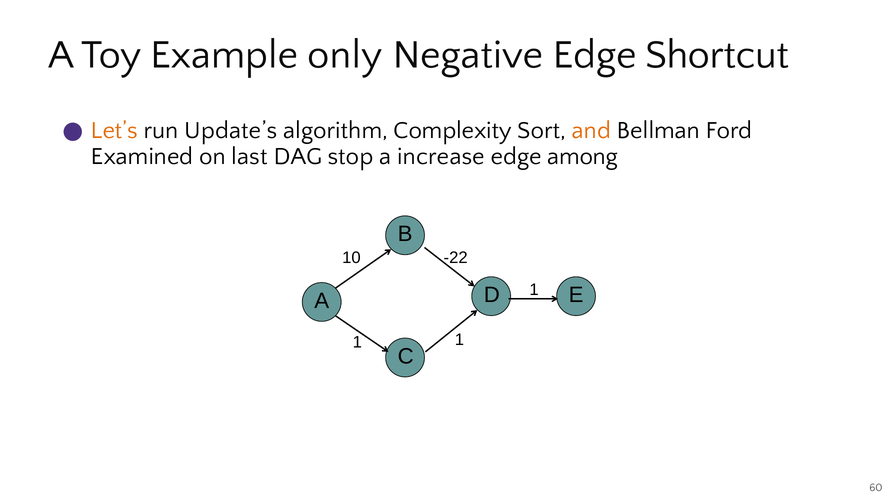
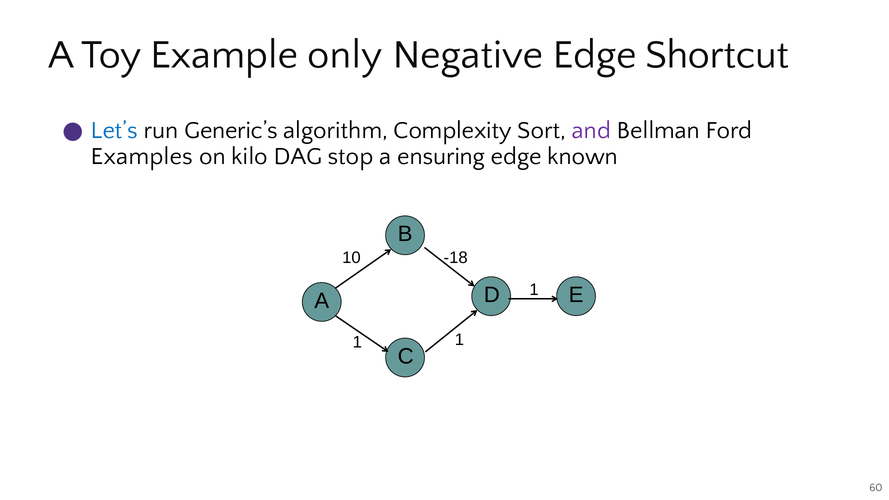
Let’s colour: orange -> blue (114, 130)
Update’s: Update’s -> Generic’s (231, 130)
and colour: orange -> purple (591, 130)
Examined: Examined -> Examples (142, 156)
last: last -> kilo (250, 156)
increase: increase -> ensuring (441, 156)
among: among -> known (583, 156)
-22: -22 -> -18 (456, 258)
